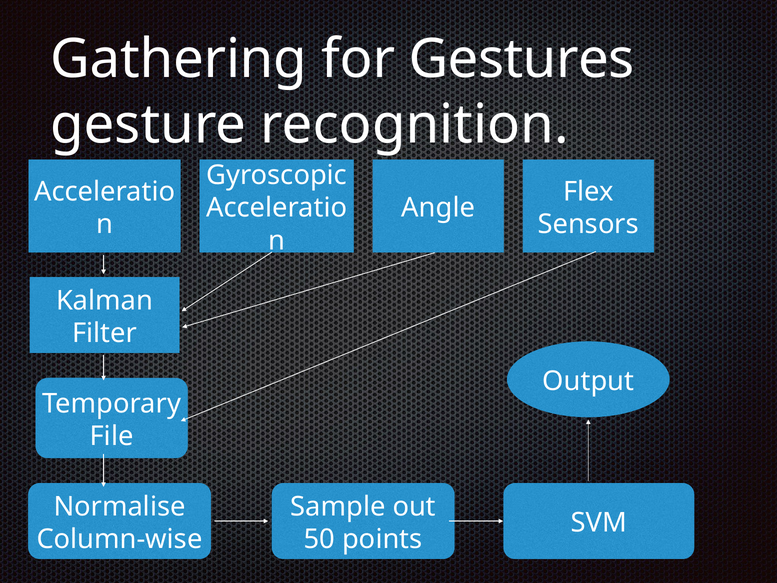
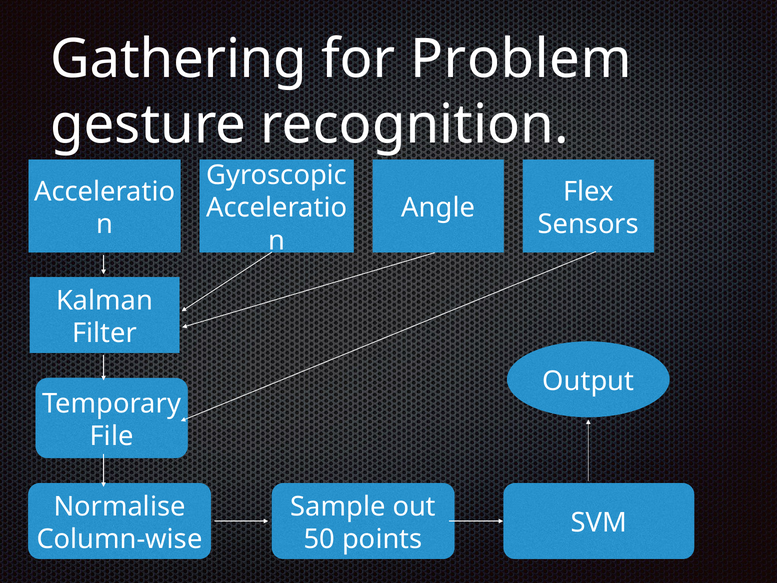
Gestures: Gestures -> Problem (521, 59)
